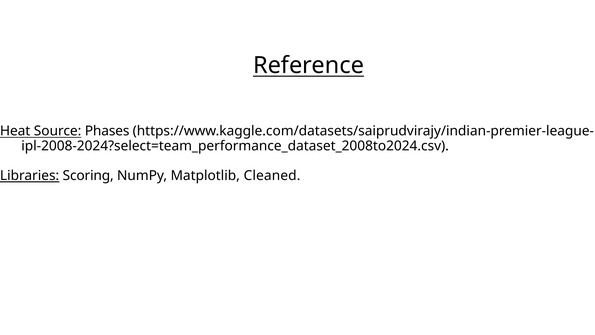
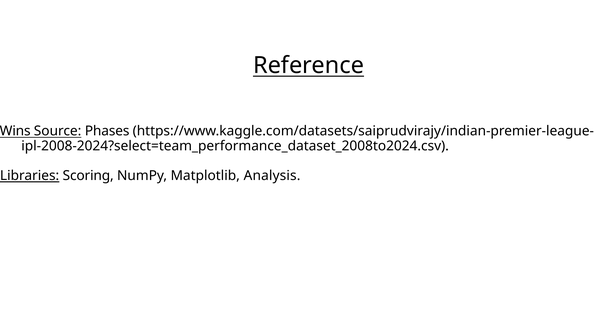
Heat: Heat -> Wins (15, 131)
Cleaned: Cleaned -> Analysis (272, 175)
